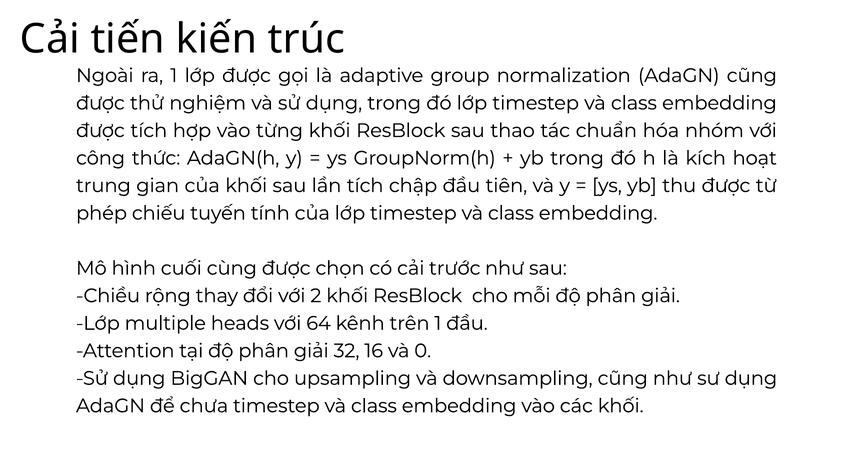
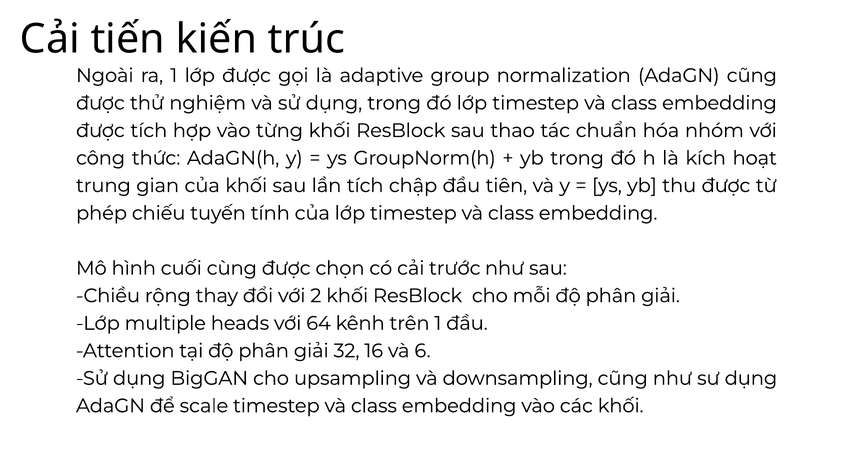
0: 0 -> 6 (423, 351)
chưa: chưa -> scale (204, 406)
